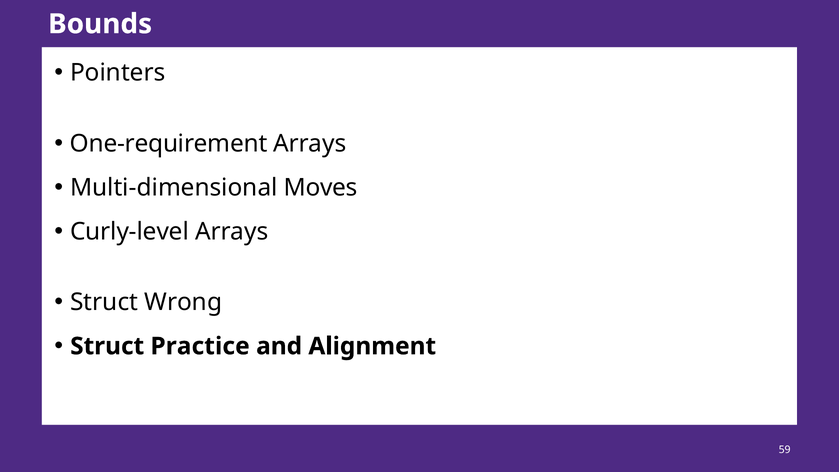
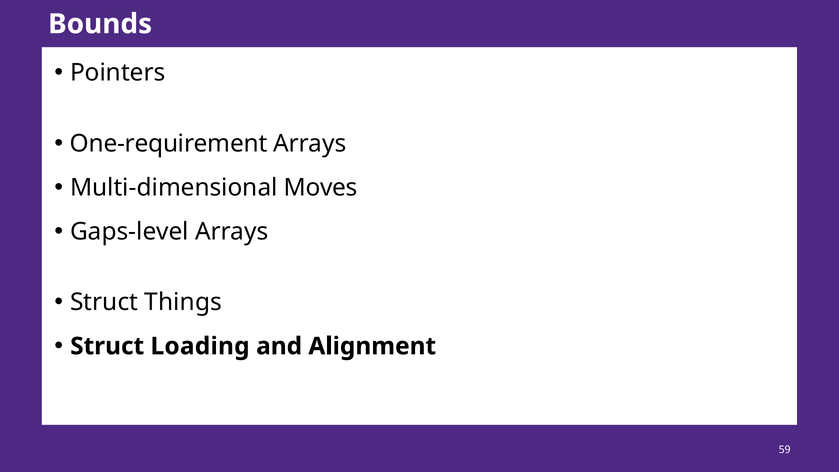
Curly-level: Curly-level -> Gaps-level (129, 231)
Wrong: Wrong -> Things (183, 302)
Practice: Practice -> Loading (200, 346)
